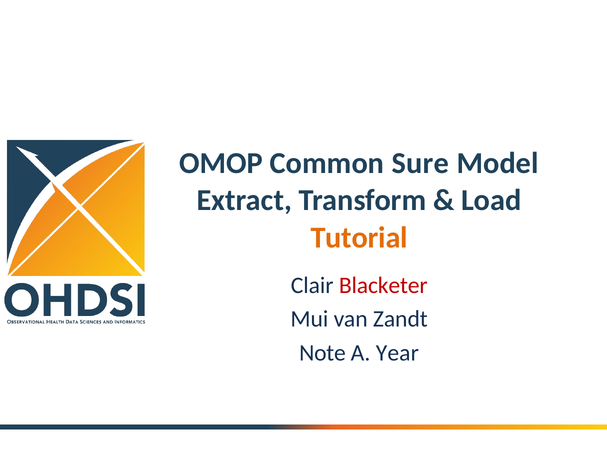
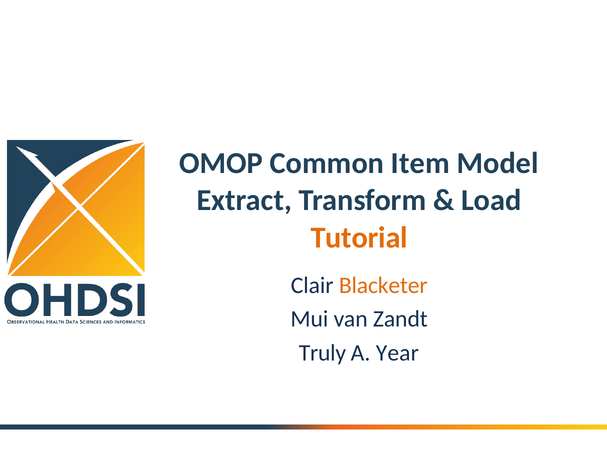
Sure: Sure -> Item (420, 163)
Blacketer colour: red -> orange (383, 286)
Note: Note -> Truly (322, 353)
